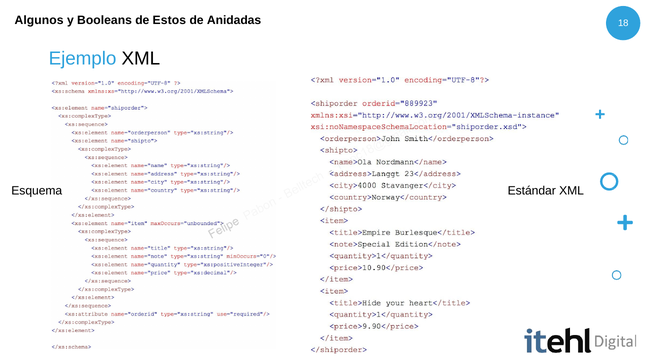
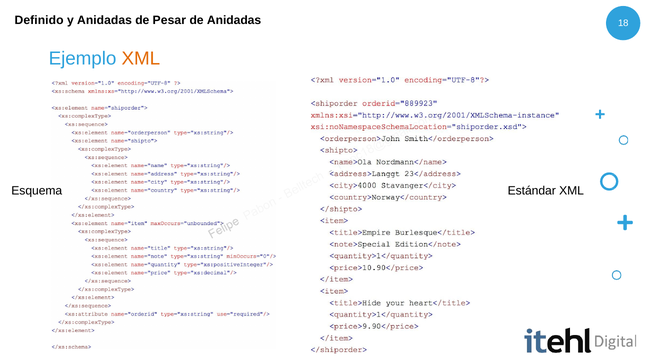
Algunos: Algunos -> Definido (39, 20)
y Booleans: Booleans -> Anidadas (105, 20)
Estos: Estos -> Pesar (169, 20)
XML colour: black -> orange (141, 59)
